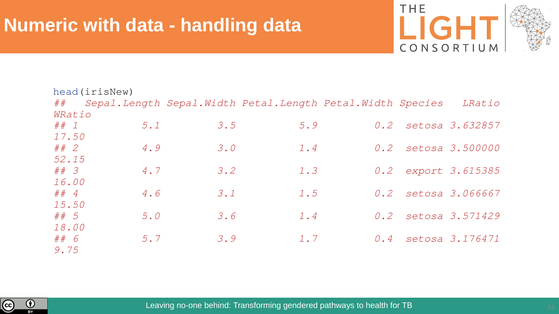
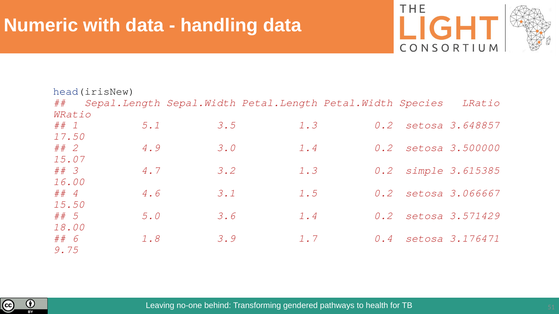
3.5 5.9: 5.9 -> 1.3 (308, 125)
3.632857: 3.632857 -> 3.648857 (474, 125)
52.15: 52.15 -> 15.07 (69, 159)
export: export -> simple (424, 171)
5.7: 5.7 -> 1.8 (151, 239)
